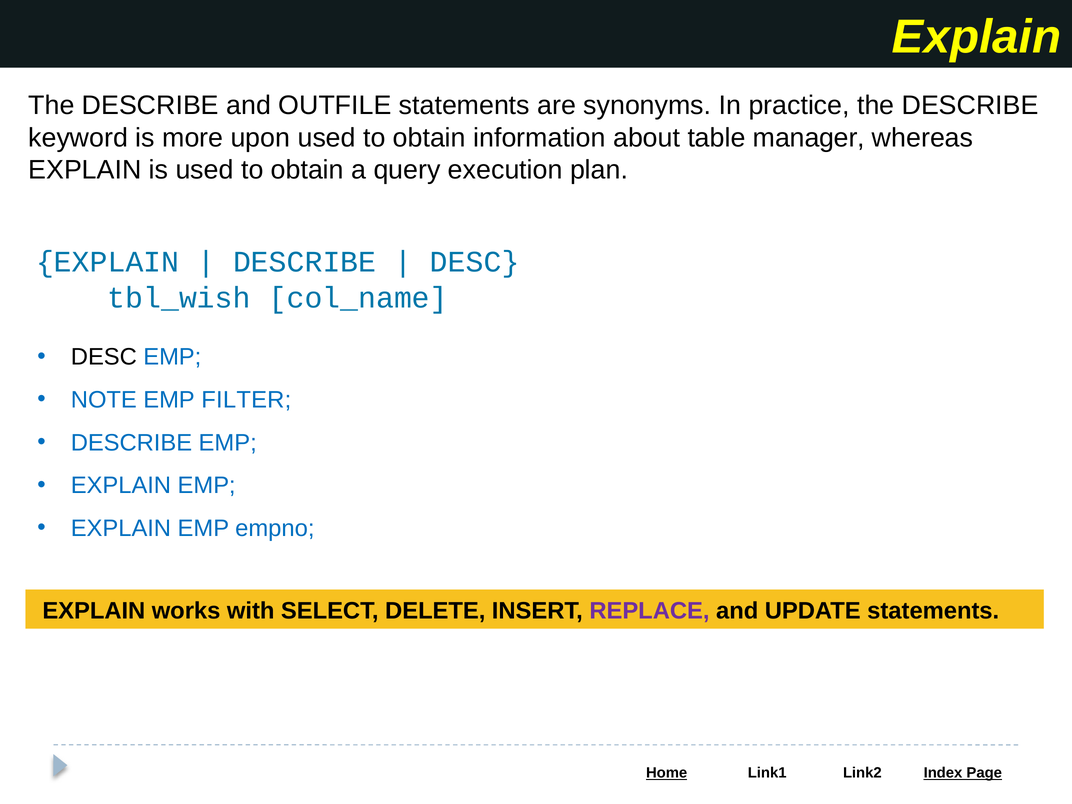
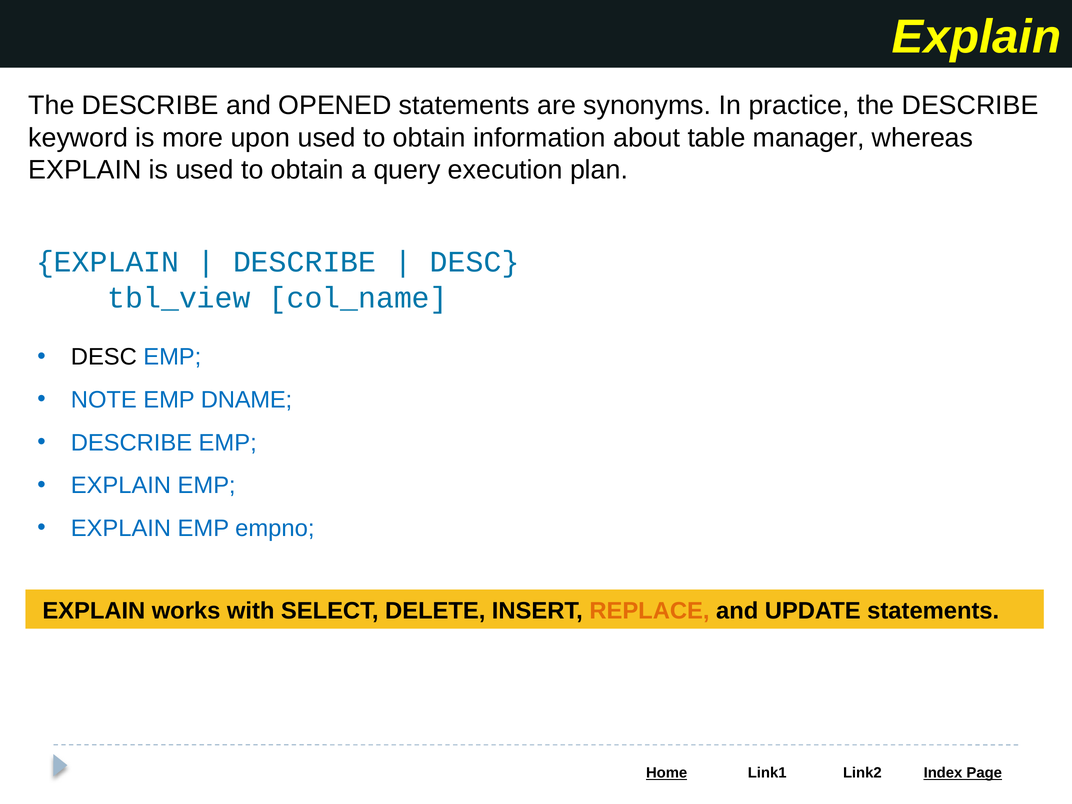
OUTFILE: OUTFILE -> OPENED (335, 106)
tbl_wish: tbl_wish -> tbl_view (179, 298)
FILTER: FILTER -> DNAME (247, 400)
REPLACE colour: purple -> orange (649, 611)
